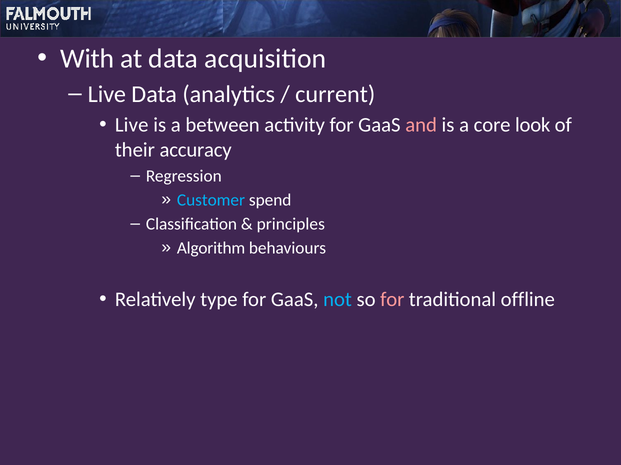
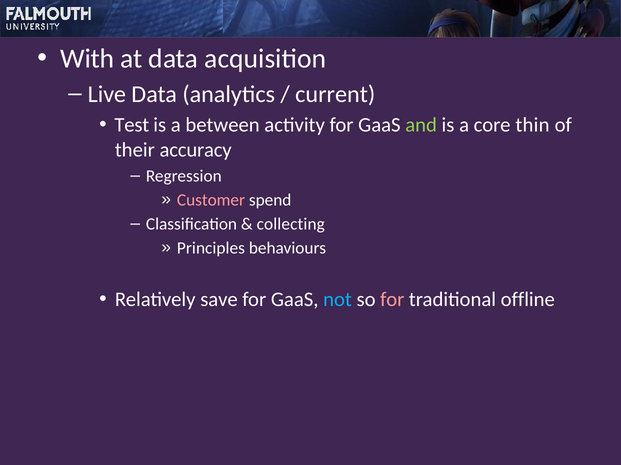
Live: Live -> Test (132, 125)
and colour: pink -> light green (421, 125)
look: look -> thin (532, 125)
Customer colour: light blue -> pink (211, 200)
principles: principles -> collecting (291, 224)
Algorithm: Algorithm -> Principles (211, 249)
type: type -> save (219, 300)
